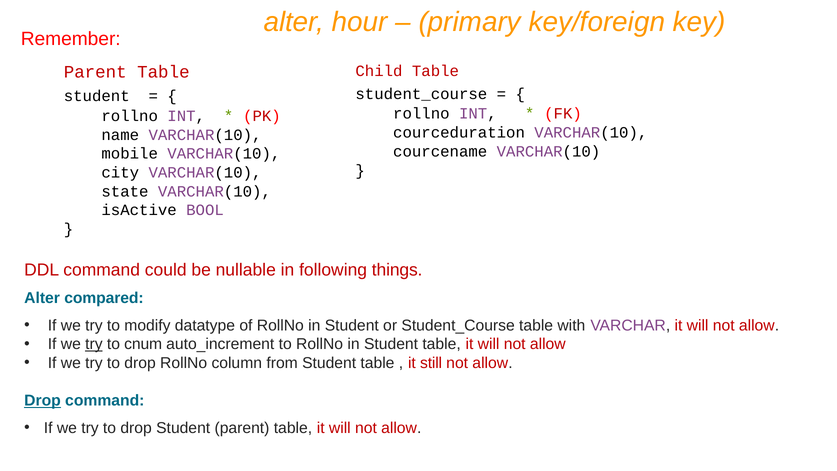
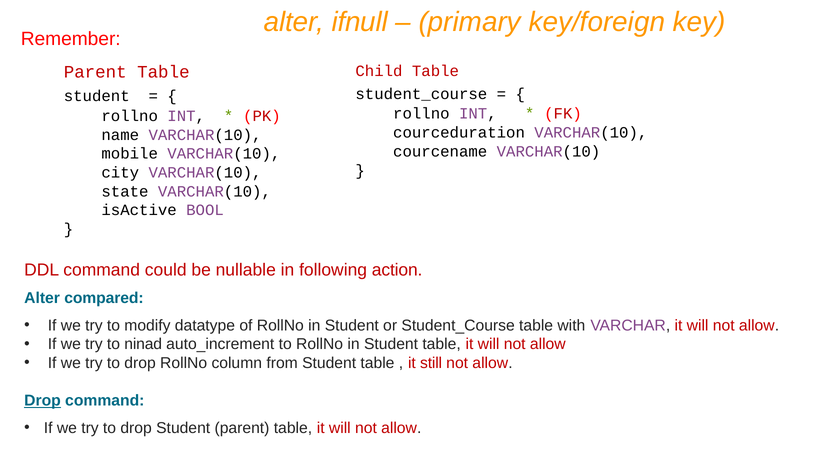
hour: hour -> ifnull (360, 22)
things: things -> action (397, 270)
try underline: present -> none (94, 344)
cnum: cnum -> ninad (143, 344)
